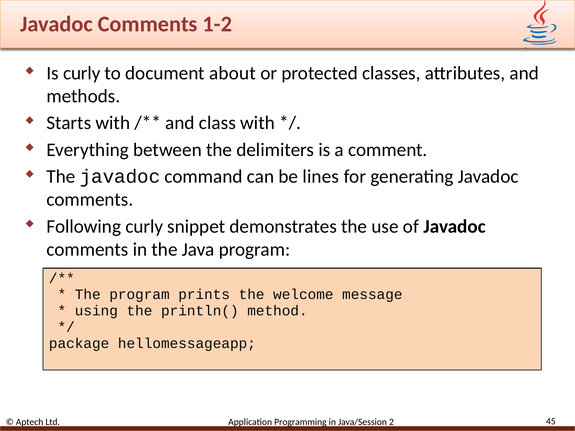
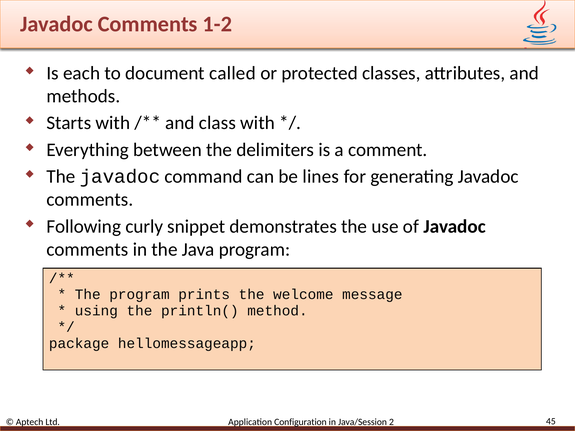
Is curly: curly -> each (82, 73)
about: about -> called (232, 73)
Programming: Programming -> Configuration (300, 422)
